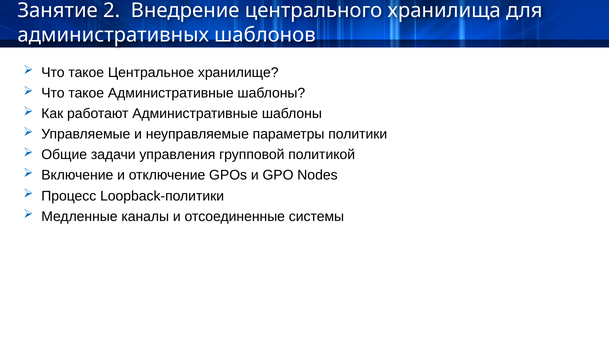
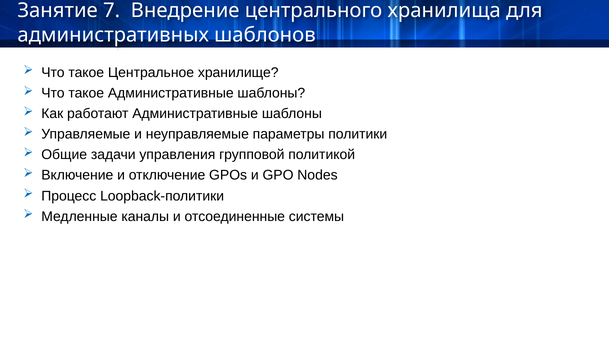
2: 2 -> 7 (112, 11)
